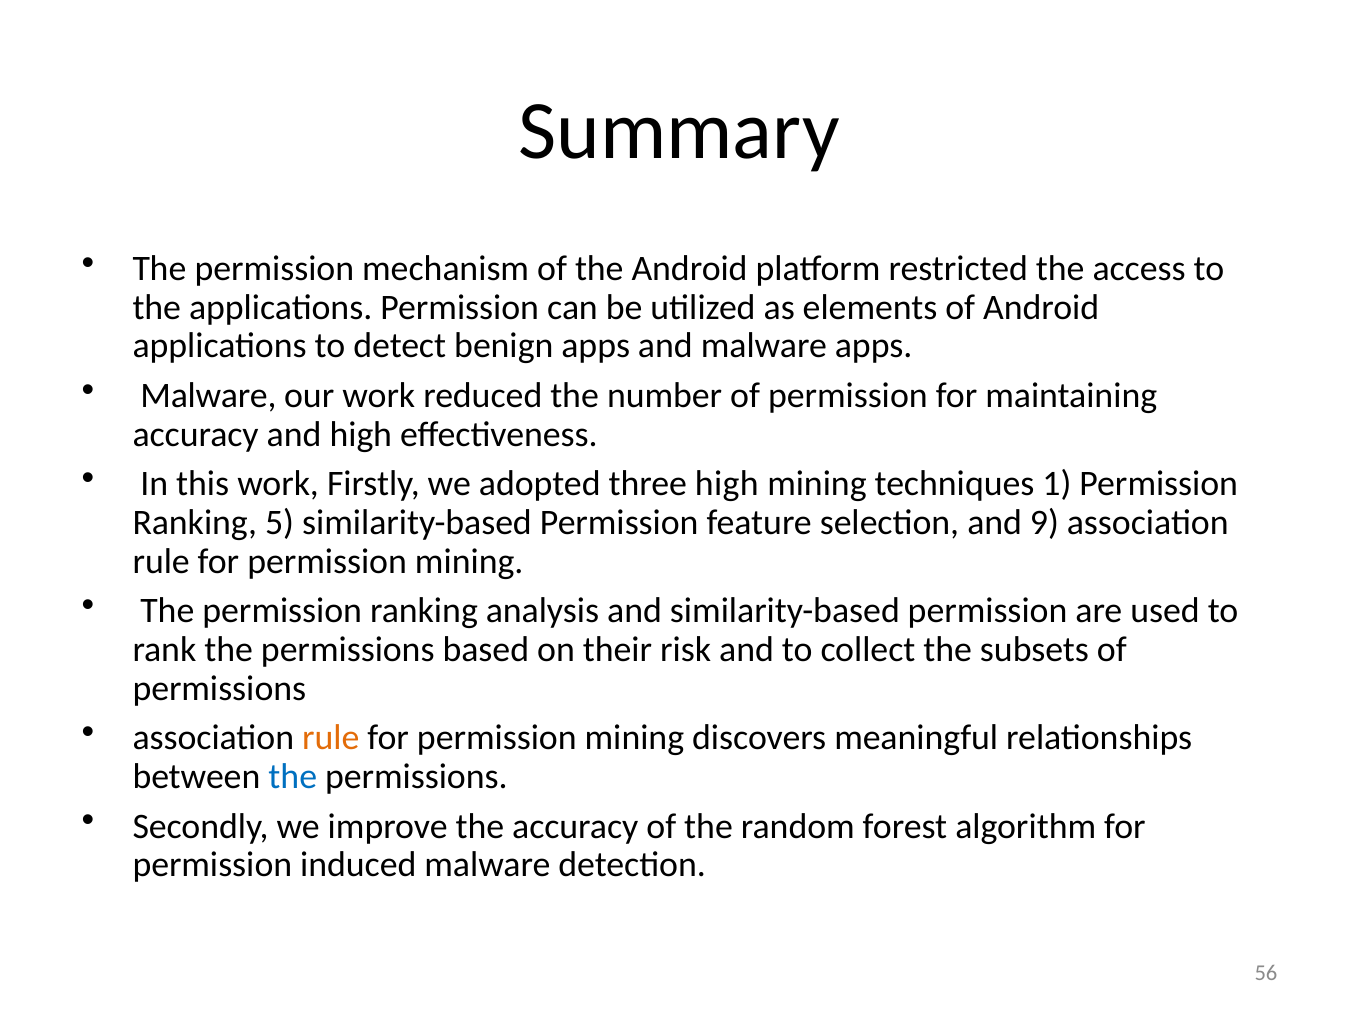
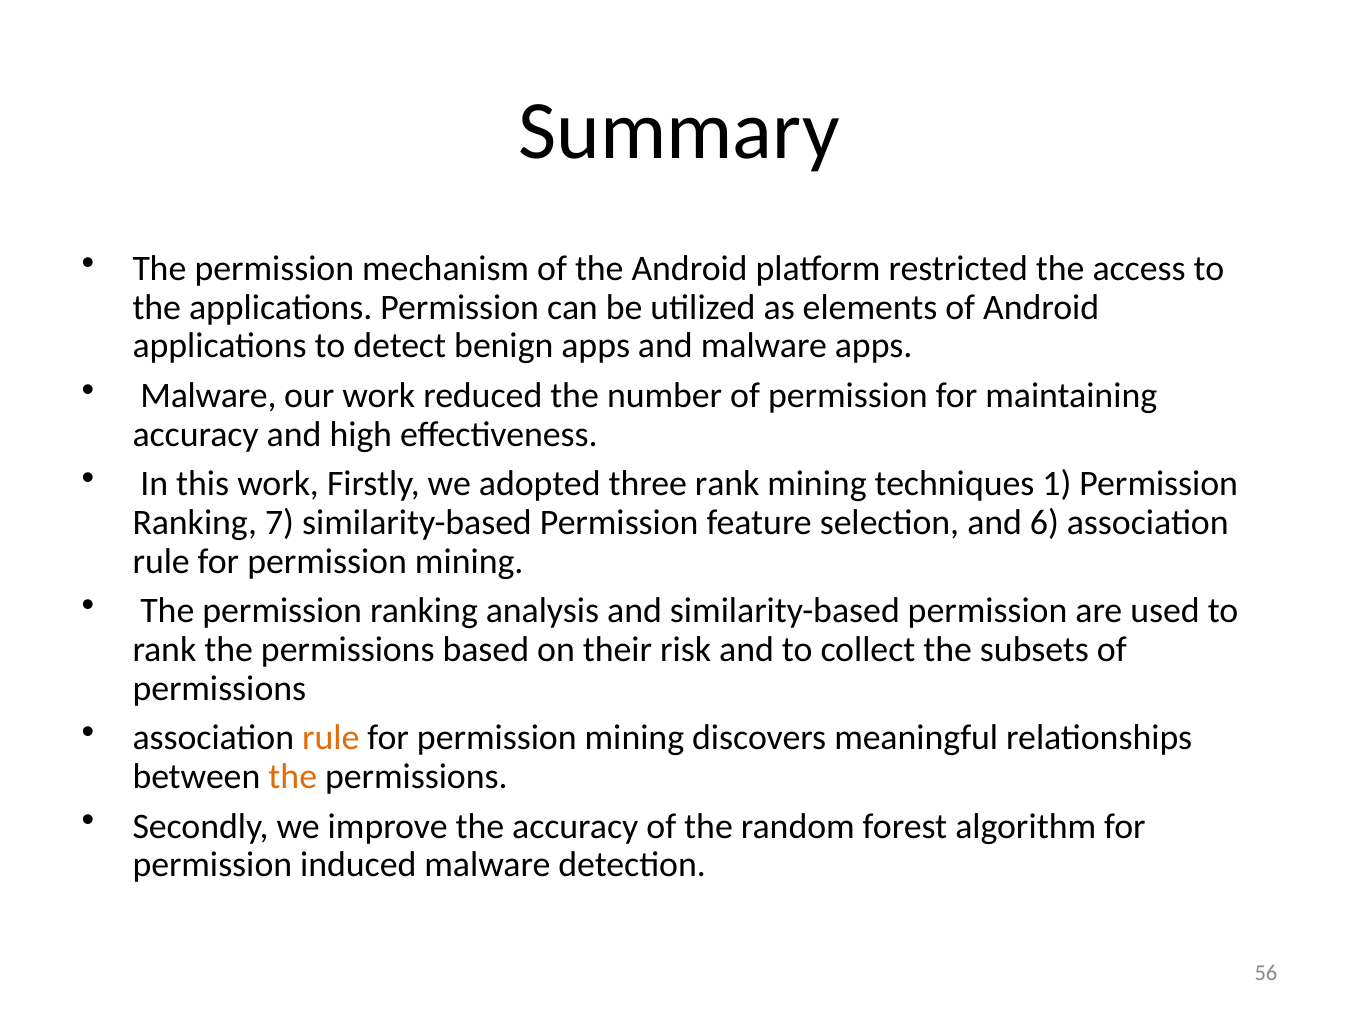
three high: high -> rank (727, 484)
5: 5 -> 7 (280, 523)
9: 9 -> 6 (1044, 523)
the colour: blue -> orange (293, 777)
